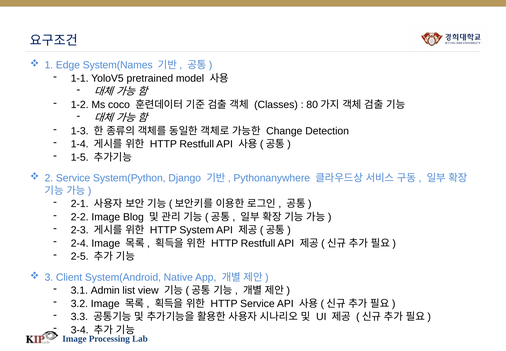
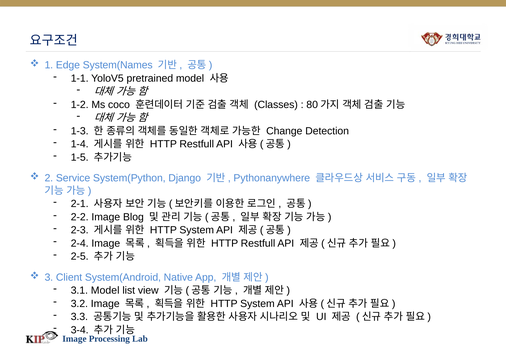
3.1 Admin: Admin -> Model (105, 290)
Service: Service -> System (257, 303)
